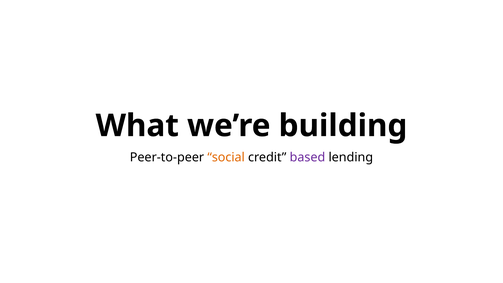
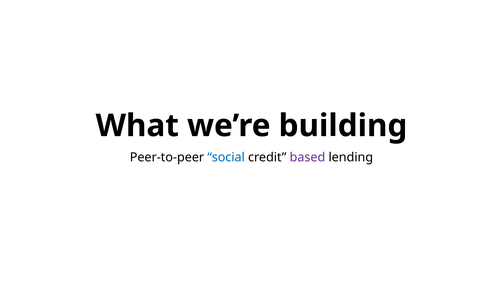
social colour: orange -> blue (226, 157)
